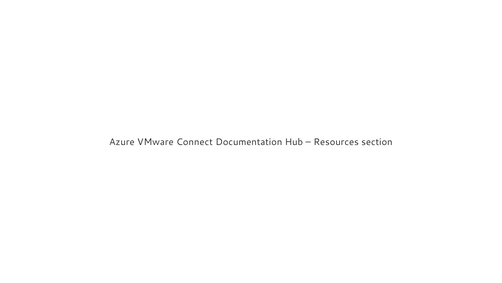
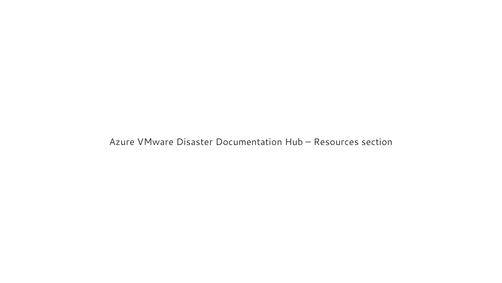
Connect: Connect -> Disaster (195, 142)
